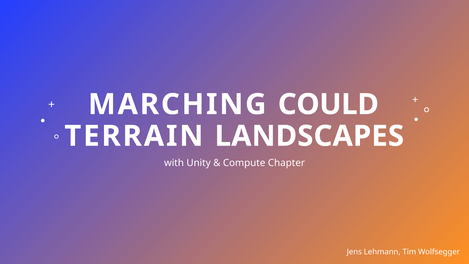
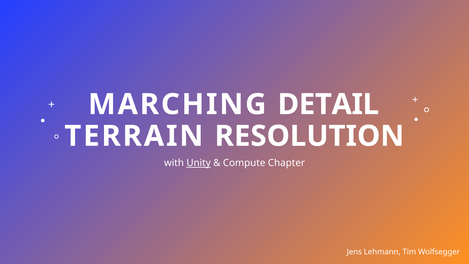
COULD: COULD -> DETAIL (328, 104)
LANDSCAPES: LANDSCAPES -> RESOLUTION (309, 136)
Unity underline: none -> present (199, 163)
